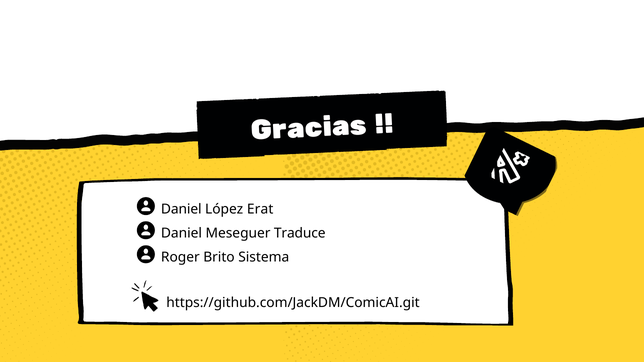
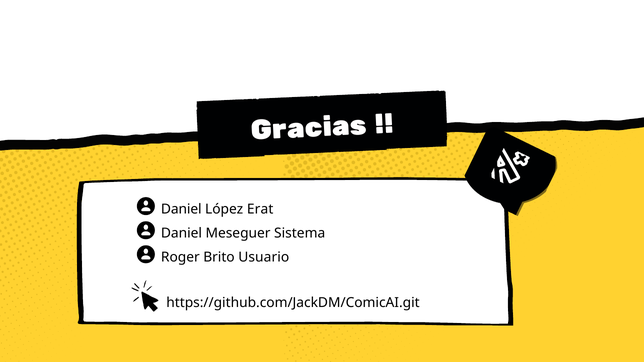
Traduce: Traduce -> Sistema (300, 233)
Sistema: Sistema -> Usuario (264, 257)
